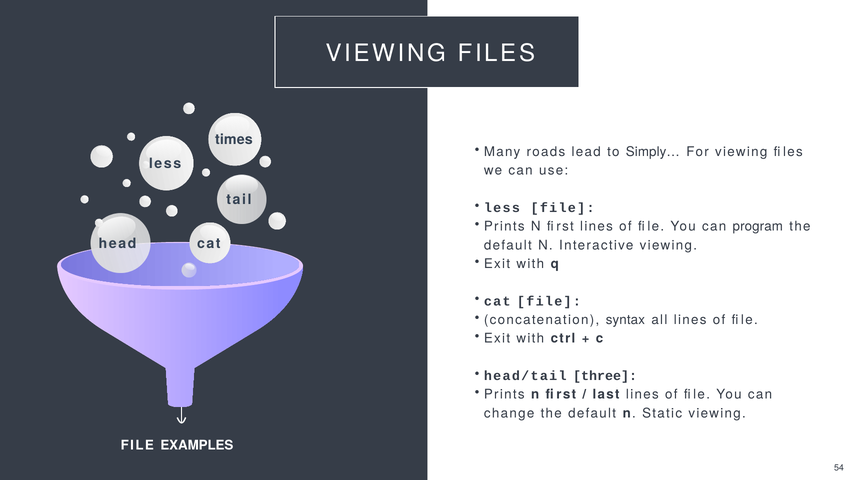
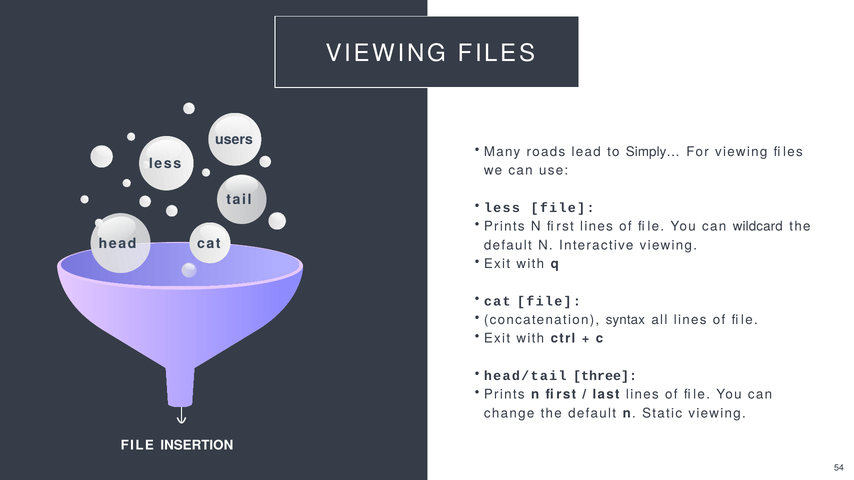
times: times -> users (234, 140)
program: program -> wildcard (758, 227)
EXAMPLES: EXAMPLES -> INSERTION (197, 446)
